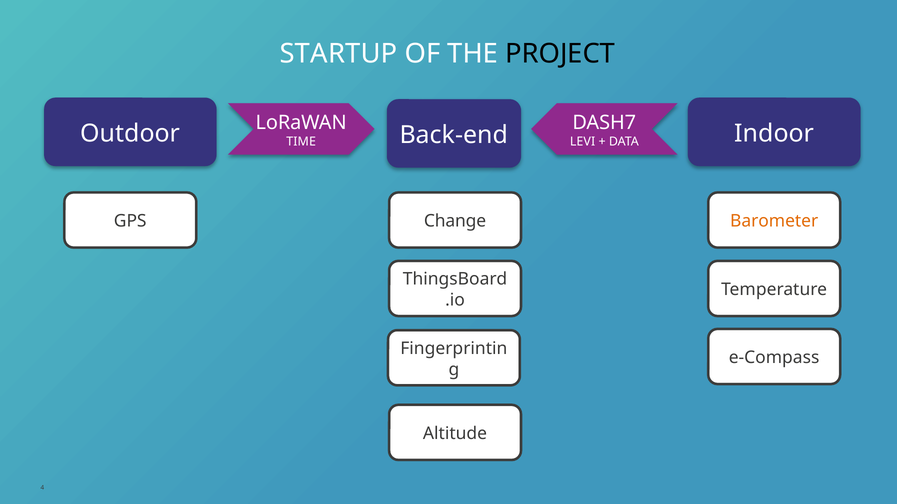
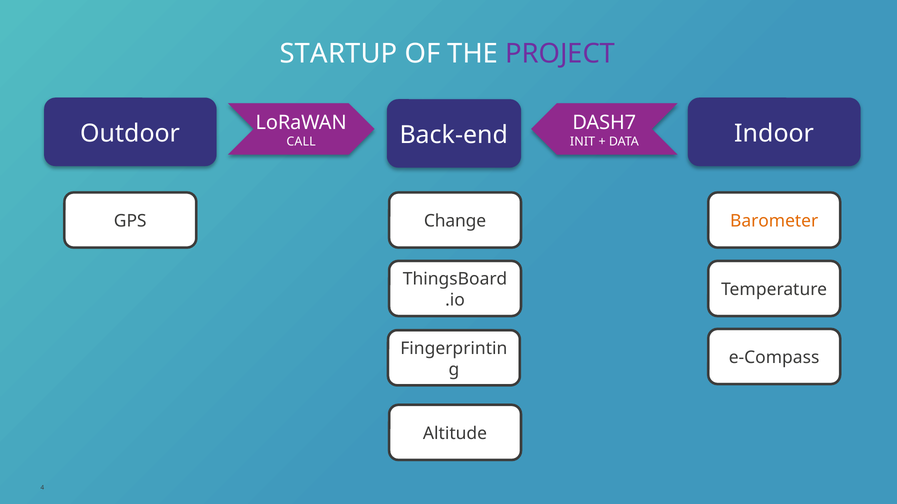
PROJECT colour: black -> purple (560, 54)
TIME: TIME -> CALL (301, 142)
LEVI: LEVI -> INIT (583, 142)
